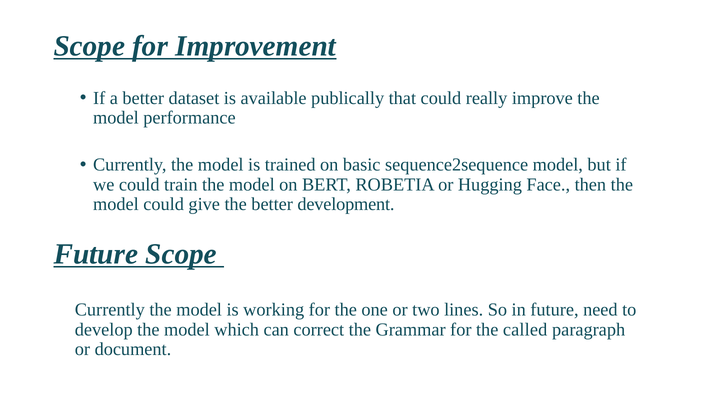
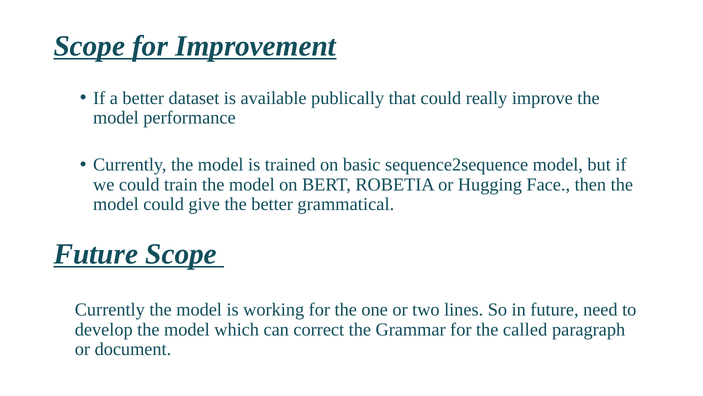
development: development -> grammatical (346, 204)
